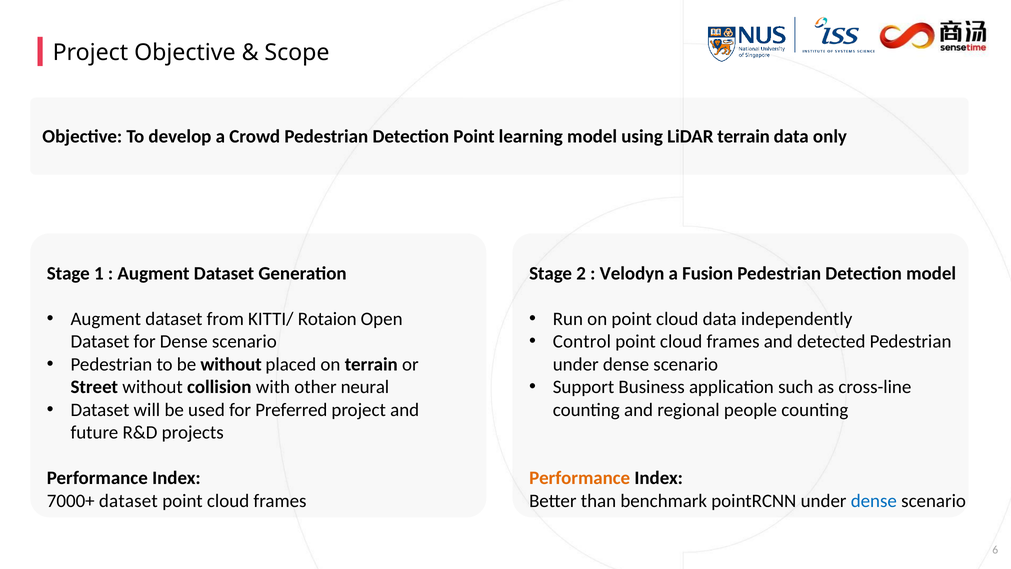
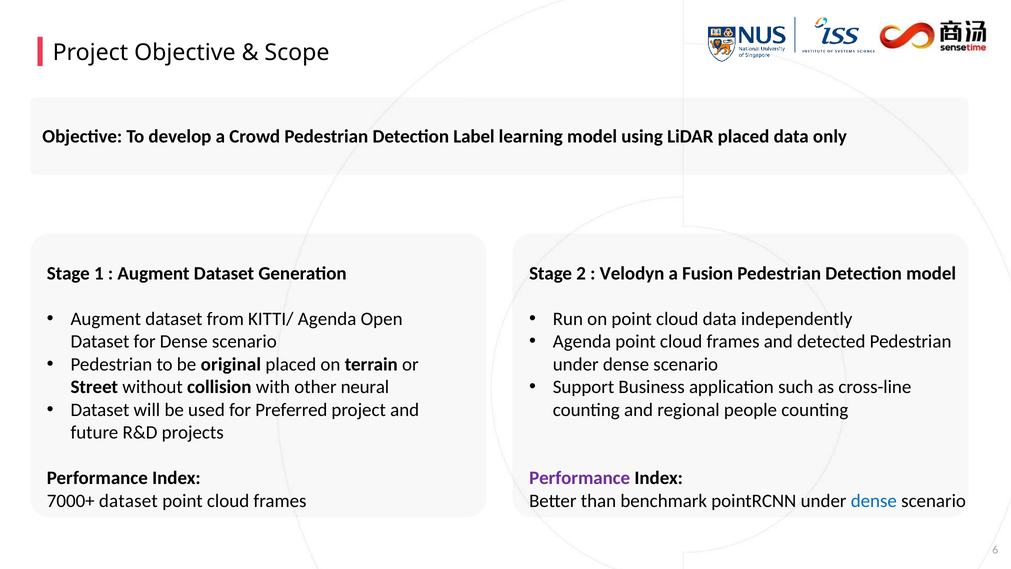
Detection Point: Point -> Label (474, 136)
LiDAR terrain: terrain -> placed (744, 136)
KITTI/ Rotaion: Rotaion -> Agenda (327, 319)
Control: Control -> Agenda (582, 341)
be without: without -> original (231, 364)
Performance colour: orange -> purple (580, 478)
